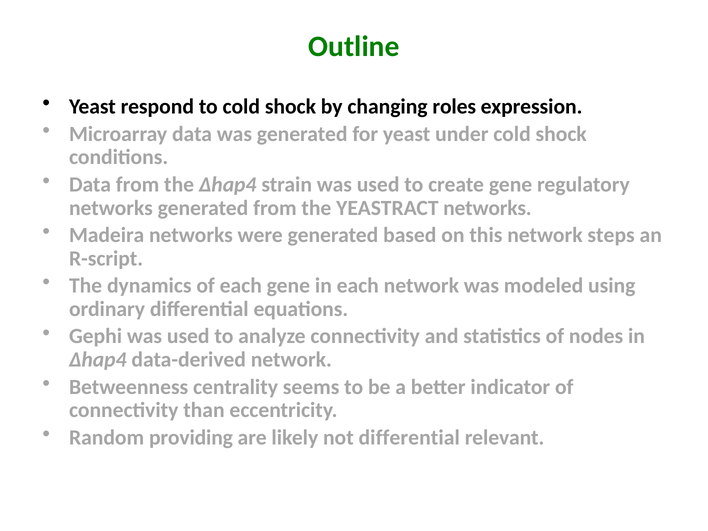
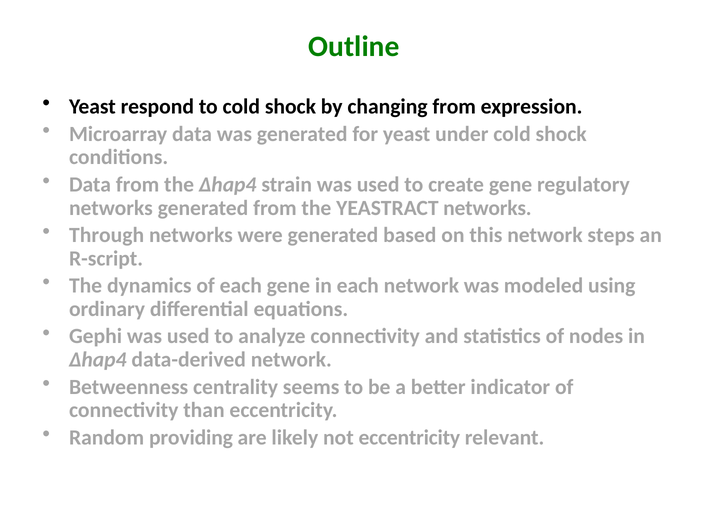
changing roles: roles -> from (454, 107)
Madeira: Madeira -> Through (107, 235)
not differential: differential -> eccentricity (409, 437)
